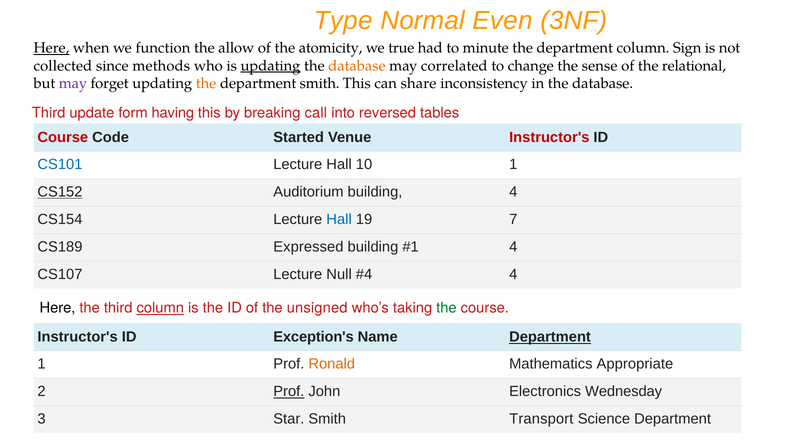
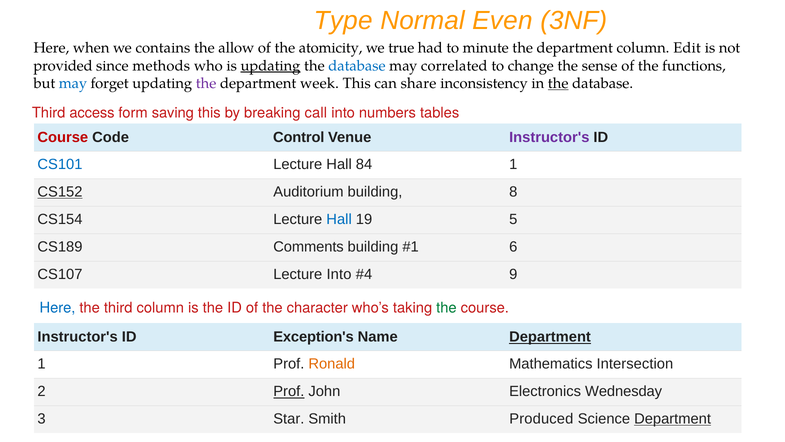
Here underline: present -> none (51, 48)
function: function -> contains (163, 48)
Sign: Sign -> Edit (687, 48)
collected: collected -> provided (63, 66)
database colour: orange -> blue (357, 66)
relational: relational -> functions (694, 66)
may colour: purple -> blue (73, 83)
the colour: orange -> purple (206, 83)
department smith: smith -> week (319, 83)
the underline: none -> present (558, 83)
update: update -> access (92, 113)
having: having -> saving (173, 113)
reversed: reversed -> numbers (387, 113)
Started: Started -> Control (299, 137)
Instructor's colour: red -> purple (549, 137)
10: 10 -> 84 (364, 164)
building 4: 4 -> 8 (513, 192)
7: 7 -> 5 (513, 219)
Expressed: Expressed -> Comments (309, 247)
4: 4 -> 6 (513, 247)
Lecture Null: Null -> Into (339, 274)
4: 4 -> 9 (513, 274)
Here colour: black -> blue (58, 308)
column underline: present -> none (160, 308)
unsigned: unsigned -> character (317, 308)
Appropriate: Appropriate -> Intersection (635, 364)
Transport: Transport -> Produced (541, 419)
Department underline: none -> present (673, 419)
